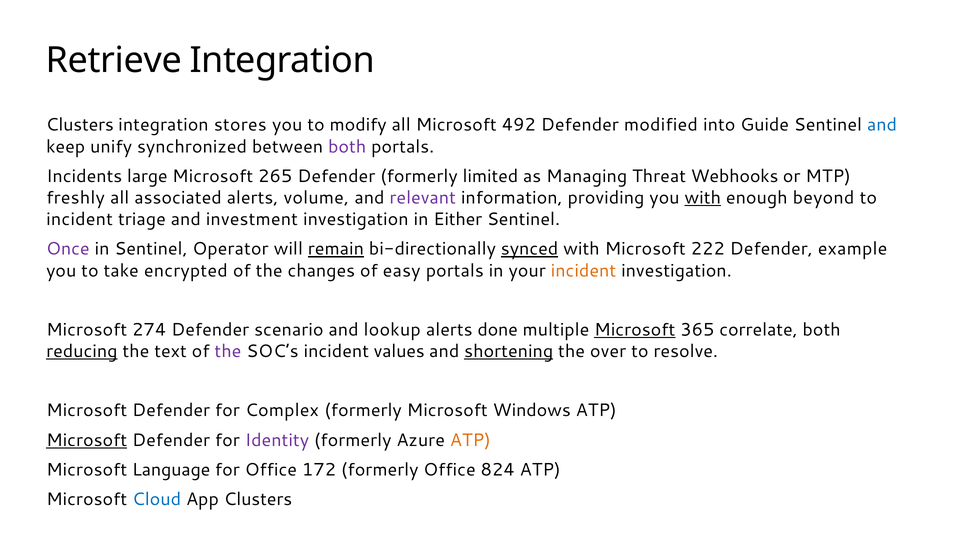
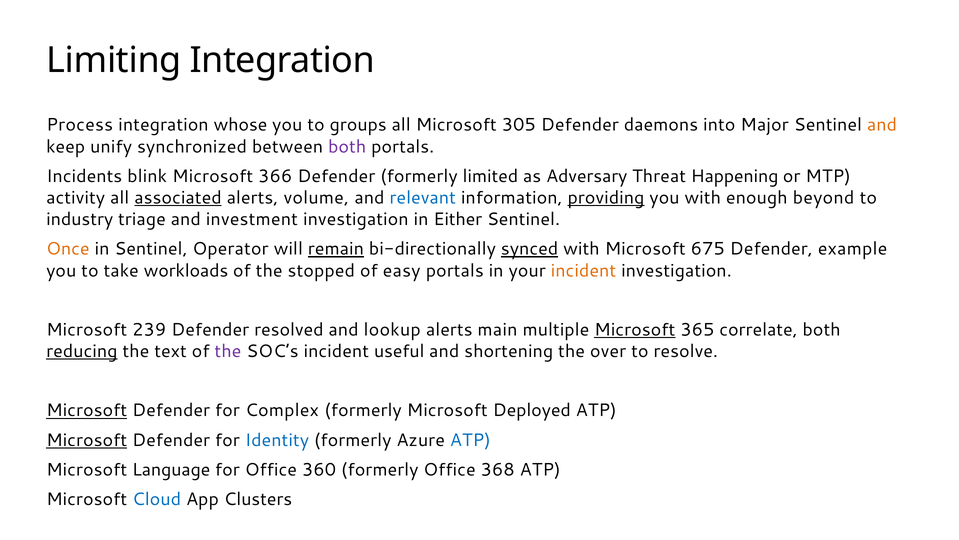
Retrieve: Retrieve -> Limiting (114, 60)
Clusters: Clusters -> Process (80, 125)
stores: stores -> whose (240, 125)
modify: modify -> groups (358, 125)
492: 492 -> 305 (519, 125)
modified: modified -> daemons (661, 125)
Guide: Guide -> Major (765, 125)
and colour: blue -> orange (882, 125)
large: large -> blink (147, 176)
265: 265 -> 366 (275, 176)
Managing: Managing -> Adversary (587, 176)
Webhooks: Webhooks -> Happening (735, 176)
freshly: freshly -> activity (76, 198)
associated underline: none -> present (178, 198)
relevant colour: purple -> blue (423, 198)
providing underline: none -> present (606, 198)
with underline: present -> none (703, 198)
incident: incident -> industry (80, 219)
Once colour: purple -> orange (68, 249)
222: 222 -> 675 (708, 249)
encrypted: encrypted -> workloads (186, 270)
changes: changes -> stopped (321, 270)
274: 274 -> 239 (149, 329)
scenario: scenario -> resolved (289, 329)
done: done -> main (497, 329)
values: values -> useful (399, 351)
shortening underline: present -> none (509, 351)
Microsoft underline: none -> present (87, 410)
Windows: Windows -> Deployed (532, 410)
Identity colour: purple -> blue (277, 440)
ATP colour: orange -> blue (470, 440)
172: 172 -> 360 (319, 469)
824: 824 -> 368 (498, 469)
